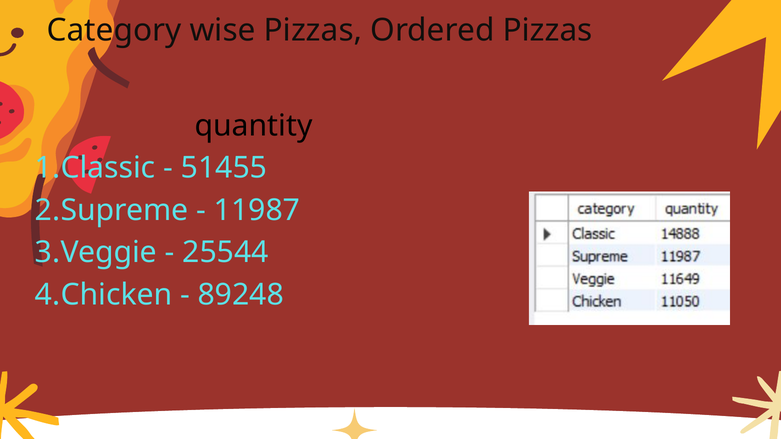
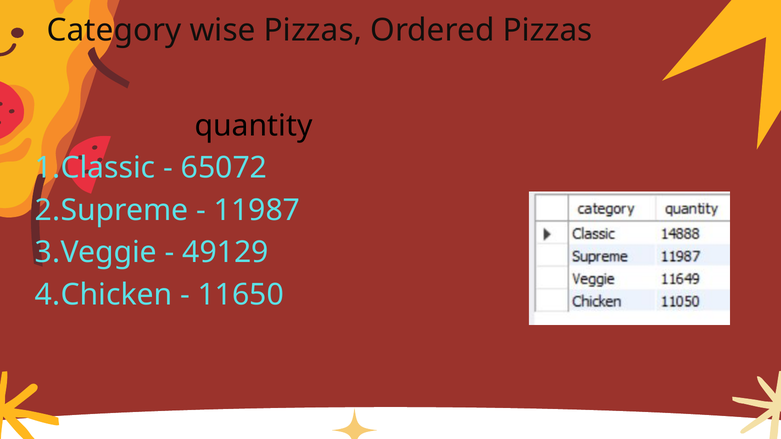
51455: 51455 -> 65072 (224, 168)
25544: 25544 -> 49129 (226, 253)
89248: 89248 -> 11650 (241, 295)
